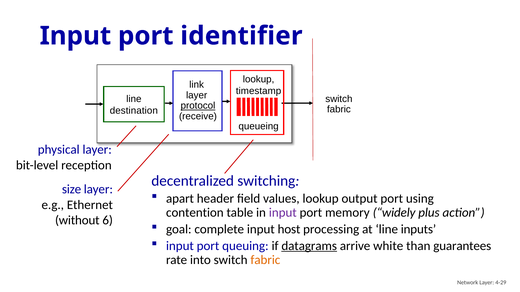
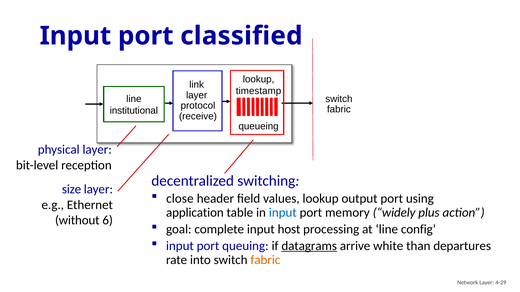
identifier: identifier -> classified (241, 36)
protocol underline: present -> none (198, 106)
destination: destination -> institutional (134, 111)
apart: apart -> close (180, 199)
contention: contention -> application (195, 213)
input colour: purple -> blue (283, 213)
inputs: inputs -> config (418, 230)
guarantees: guarantees -> departures (462, 246)
